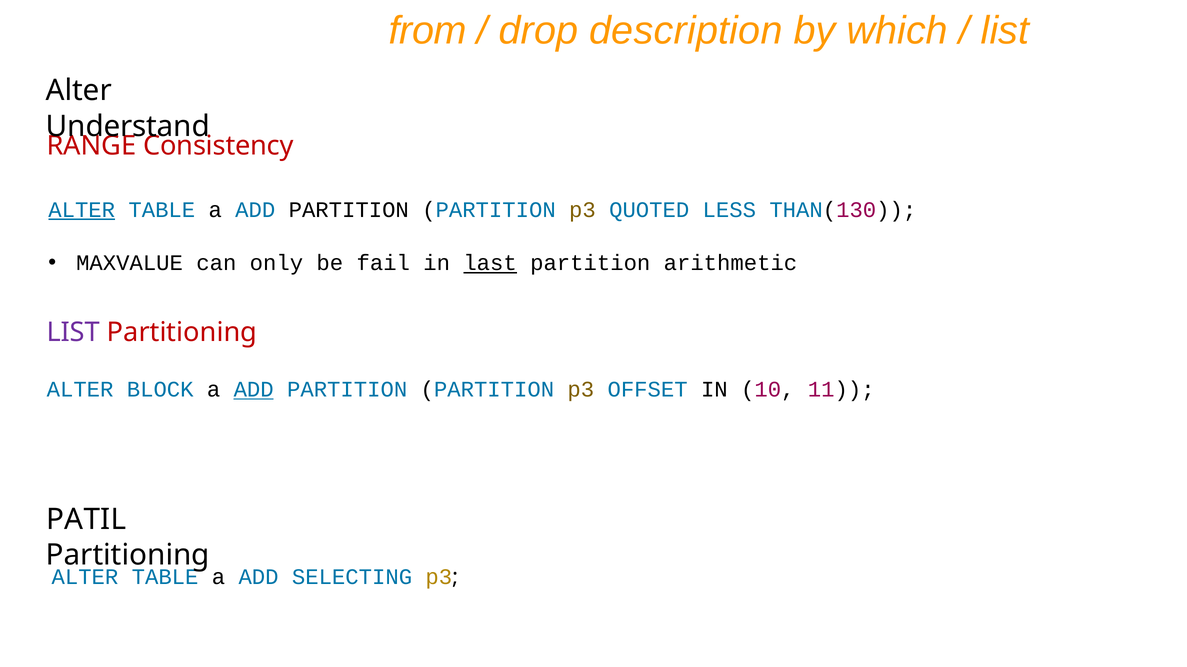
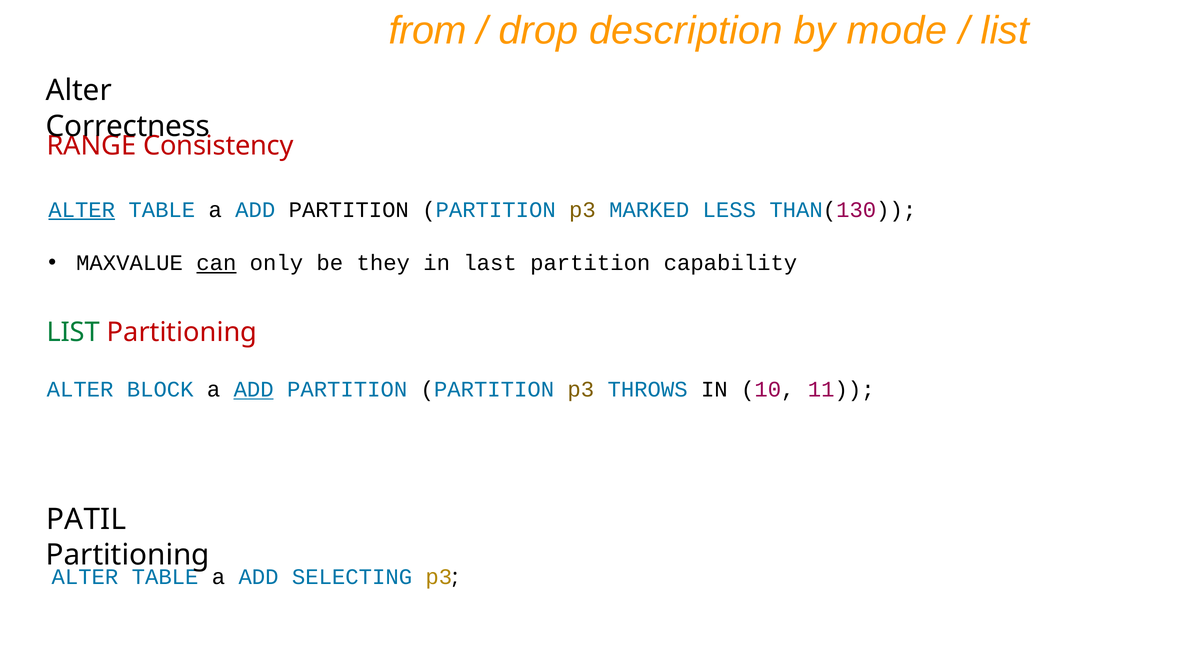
which: which -> mode (897, 31)
Understand: Understand -> Correctness (128, 126)
QUOTED: QUOTED -> MARKED (649, 210)
can underline: none -> present (216, 263)
fail: fail -> they (383, 263)
last underline: present -> none (490, 263)
arithmetic: arithmetic -> capability (730, 263)
LIST colour: purple -> green (73, 333)
OFFSET: OFFSET -> THROWS (648, 390)
